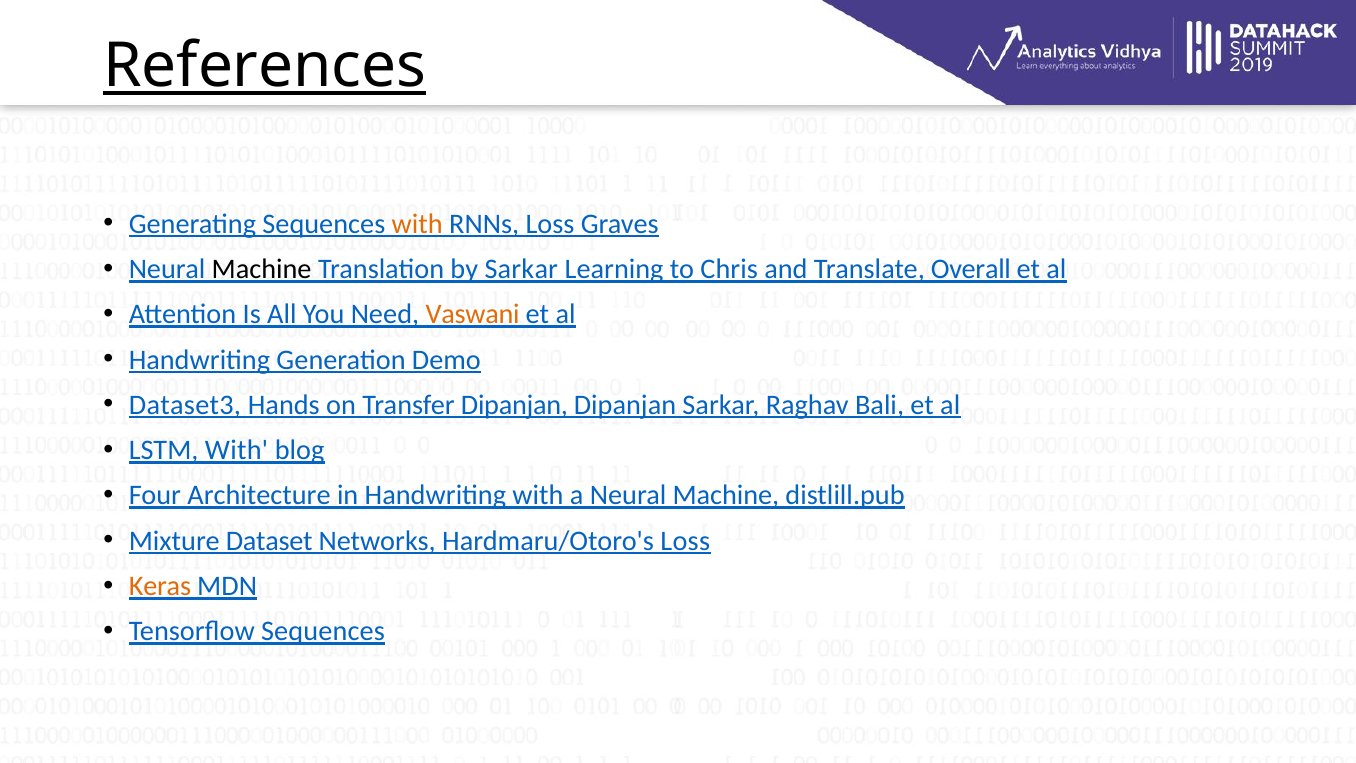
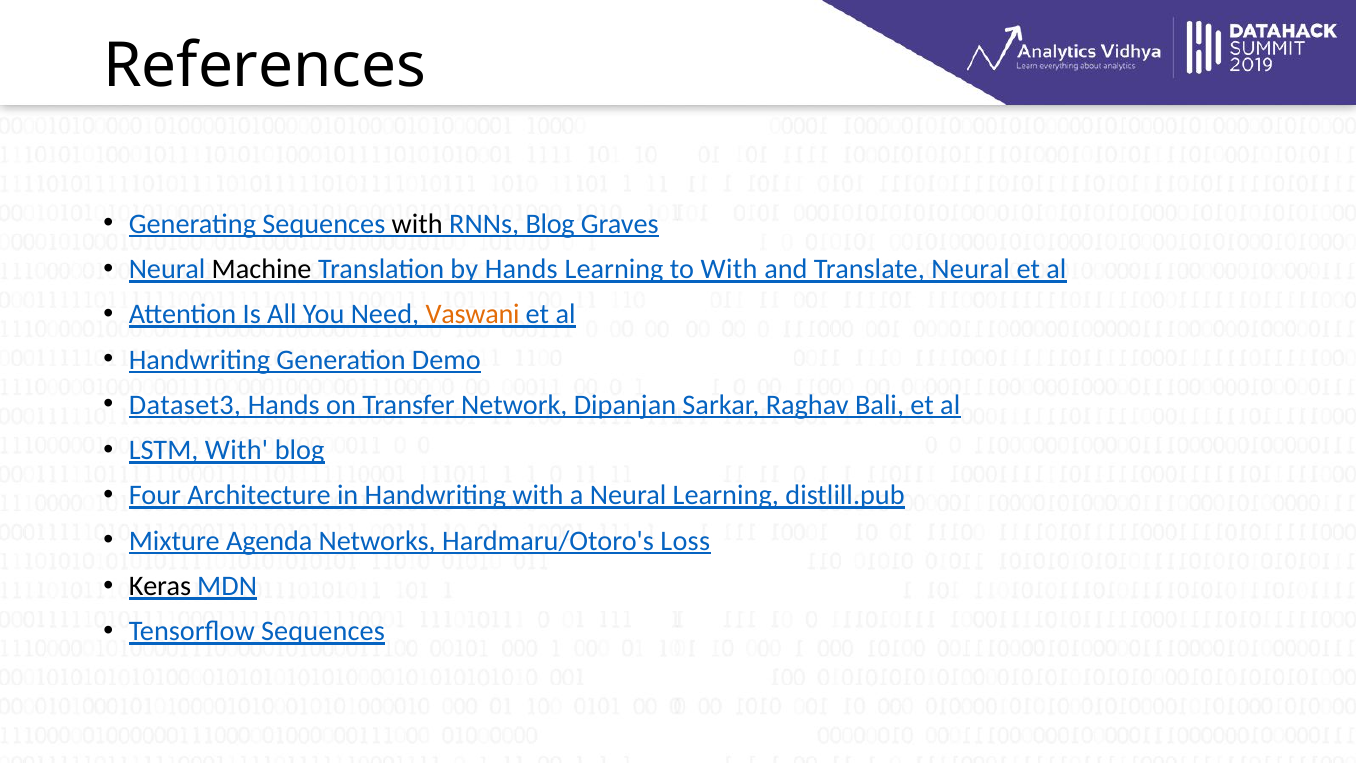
References underline: present -> none (265, 66)
with colour: orange -> black (417, 224)
RNNs Loss: Loss -> Blog (550, 224)
by Sarkar: Sarkar -> Hands (521, 269)
to Chris: Chris -> With (729, 269)
Translate Overall: Overall -> Neural (971, 269)
Transfer Dipanjan: Dipanjan -> Network (514, 405)
a Neural Machine: Machine -> Learning (726, 495)
Dataset: Dataset -> Agenda (269, 541)
Keras colour: orange -> black (160, 586)
